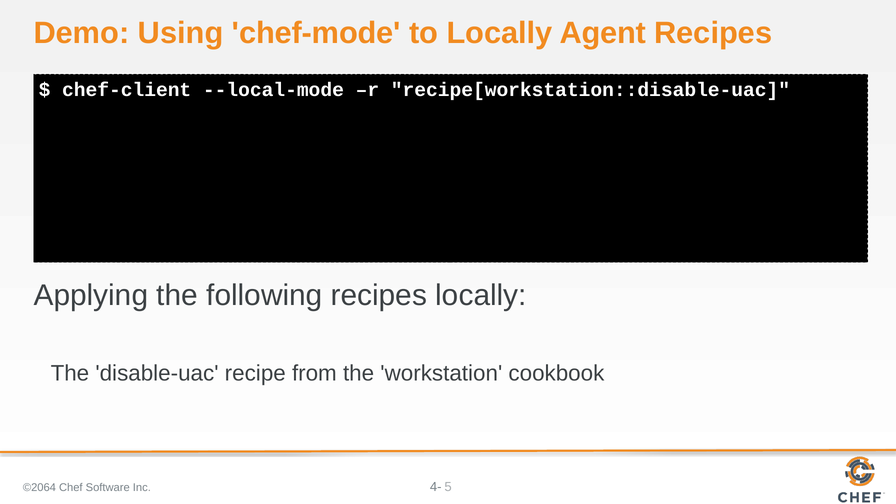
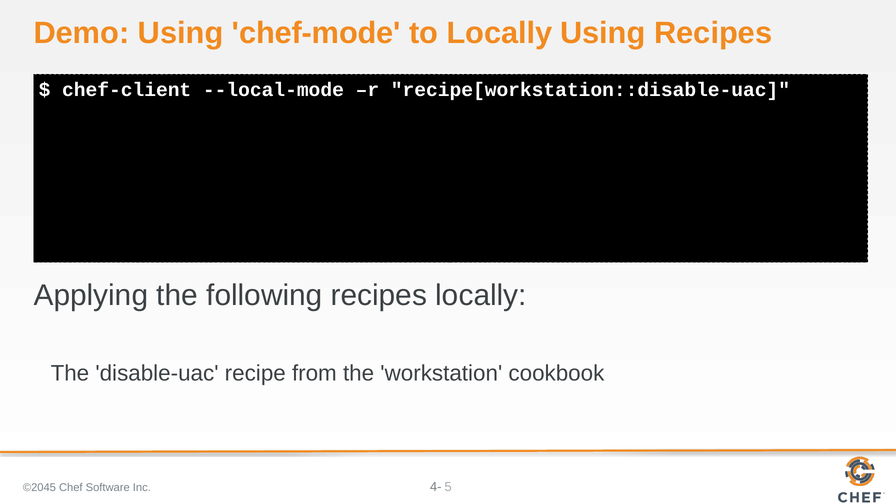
Locally Agent: Agent -> Using (603, 33)
©2064: ©2064 -> ©2045 (39, 488)
